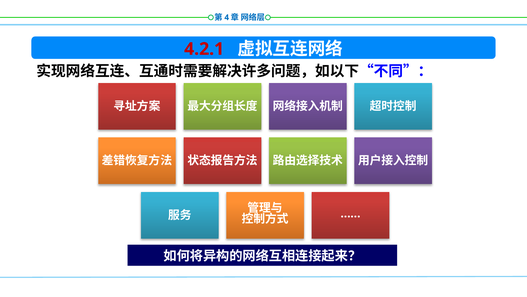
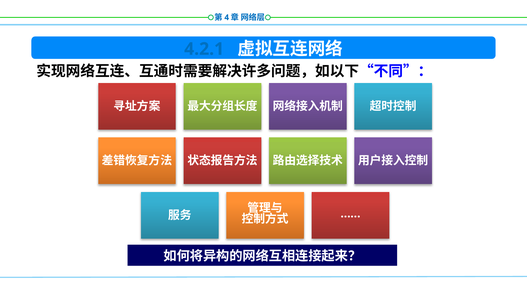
4.2.1 colour: red -> blue (204, 49)
